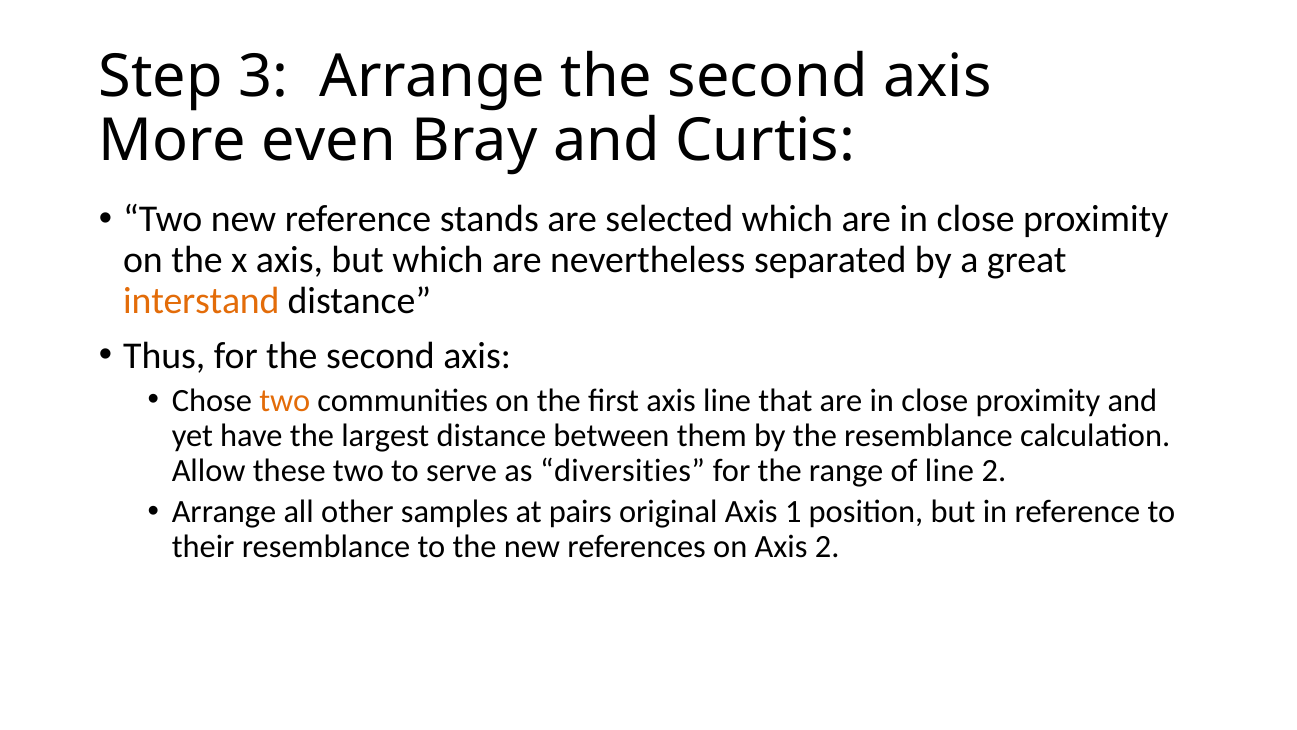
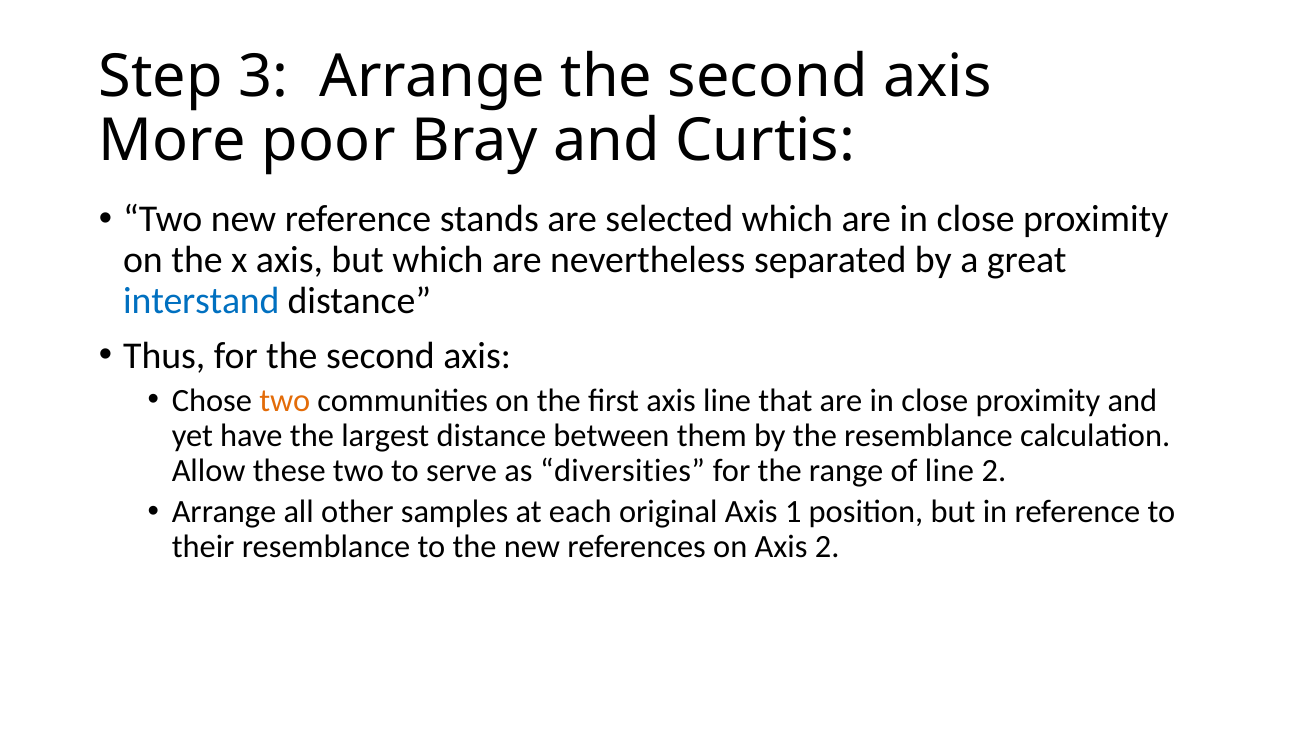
even: even -> poor (329, 141)
interstand colour: orange -> blue (201, 301)
pairs: pairs -> each (580, 512)
